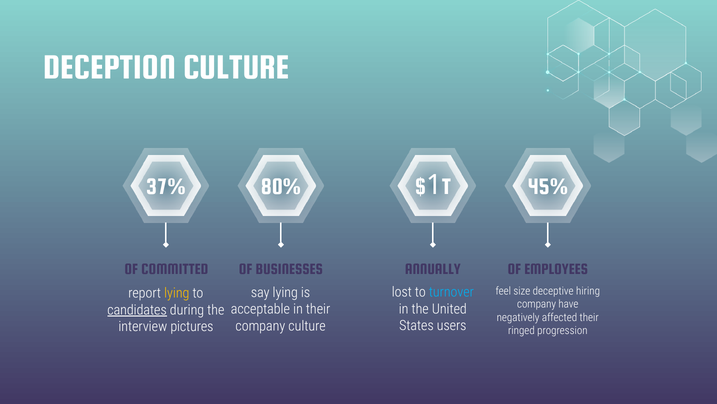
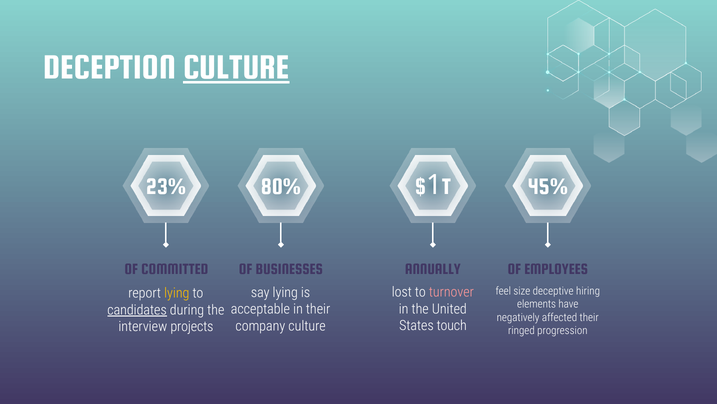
CULTURE underline: none -> present (236, 67)
37%: 37% -> 23% (166, 186)
turnover colour: light blue -> pink (451, 292)
company: company -> elements (537, 304)
users: users -> touch (452, 325)
pictures: pictures -> projects (192, 326)
